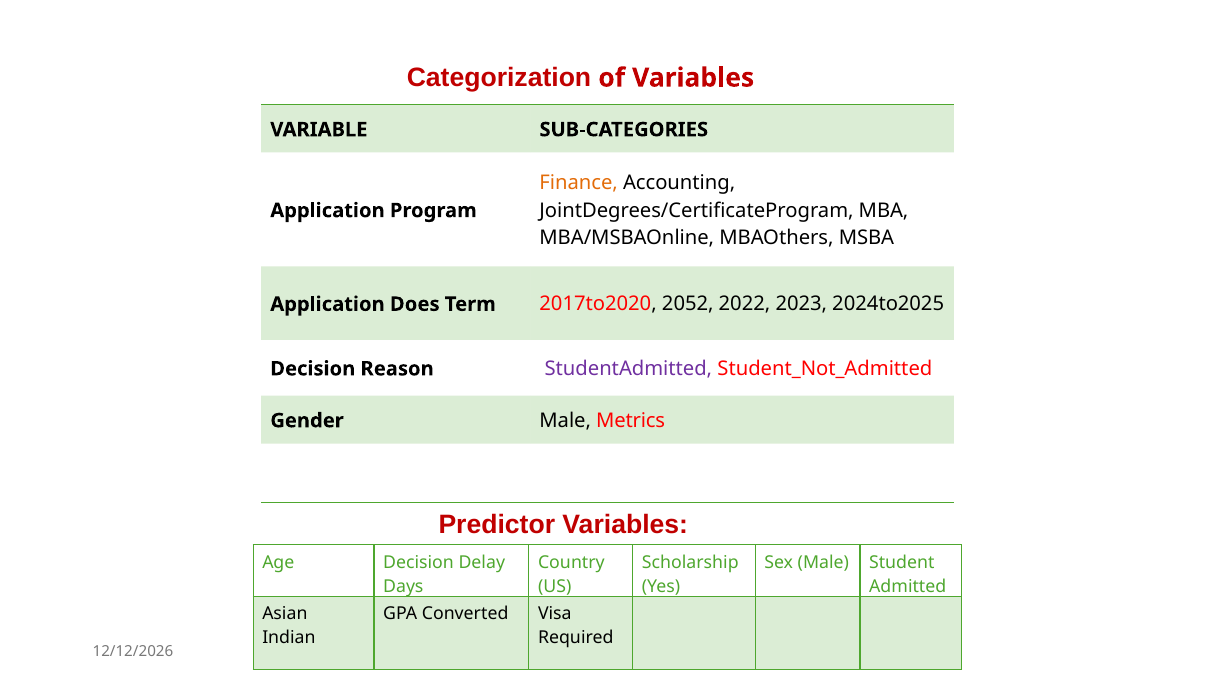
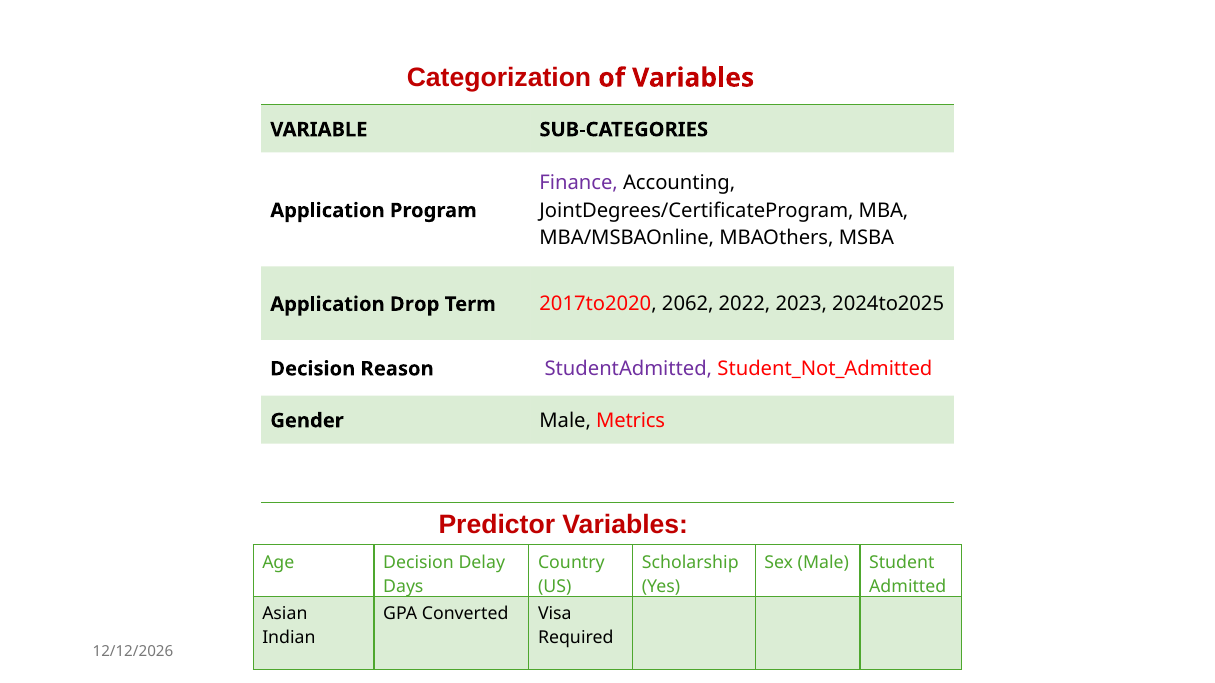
Finance colour: orange -> purple (579, 183)
Does: Does -> Drop (415, 304)
2052: 2052 -> 2062 (688, 304)
